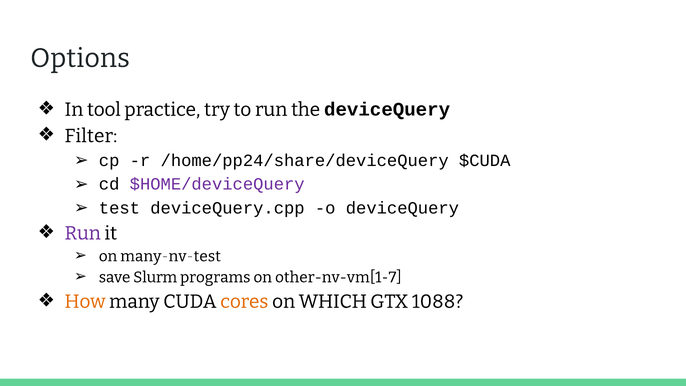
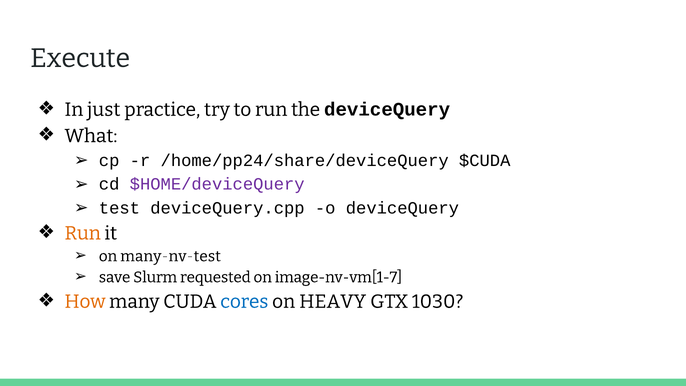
Options: Options -> Execute (80, 58)
tool: tool -> just (104, 110)
Filter: Filter -> What (91, 136)
Run colour: purple -> orange (83, 233)
programs: programs -> requested (215, 277)
other-nv-vm[1-7: other-nv-vm[1-7 -> image-nv-vm[1-7 (339, 277)
cores colour: orange -> blue (244, 301)
WHICH: WHICH -> HEAVY (333, 301)
1088: 1088 -> 1030 (438, 301)
